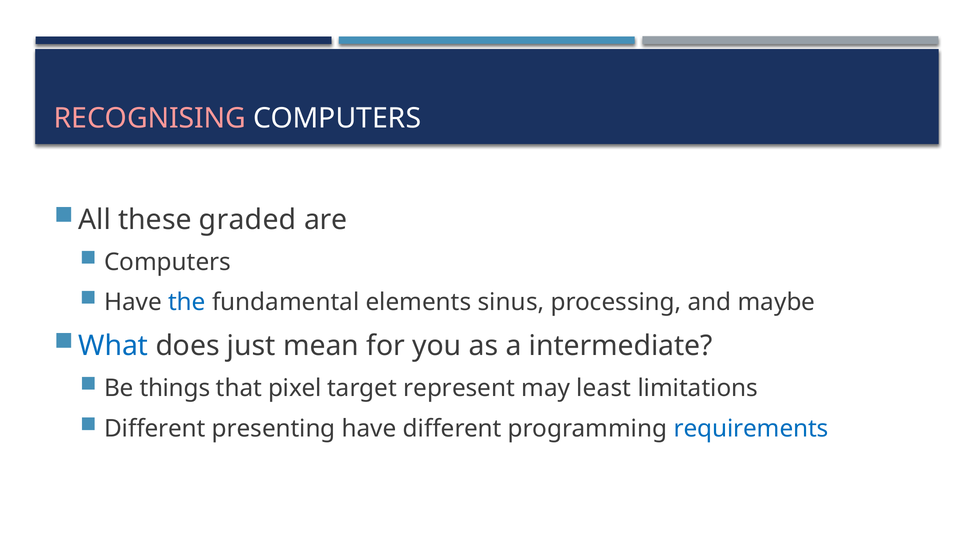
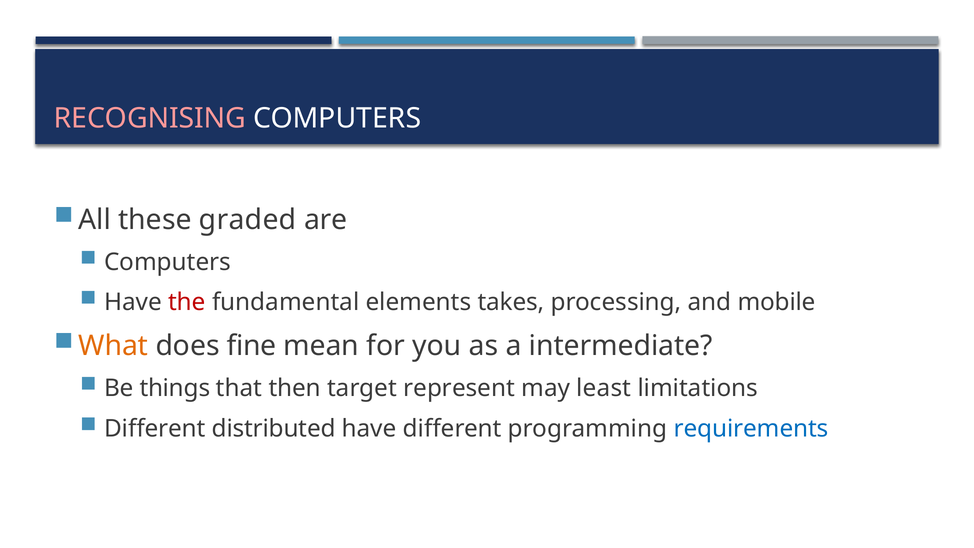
the colour: blue -> red (187, 302)
sinus: sinus -> takes (511, 302)
maybe: maybe -> mobile (777, 302)
What colour: blue -> orange (113, 346)
just: just -> fine (252, 346)
pixel: pixel -> then (295, 388)
presenting: presenting -> distributed (274, 428)
